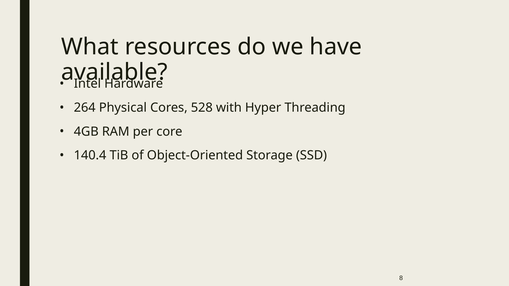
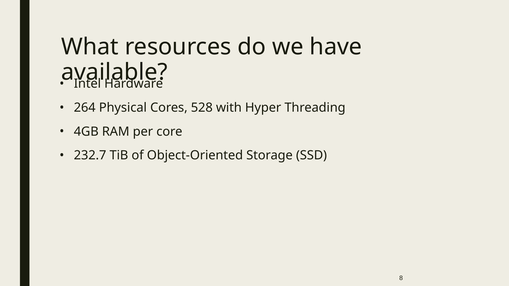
140.4: 140.4 -> 232.7 (90, 156)
